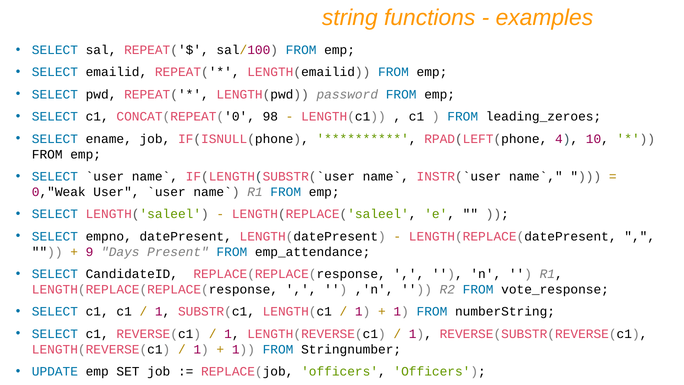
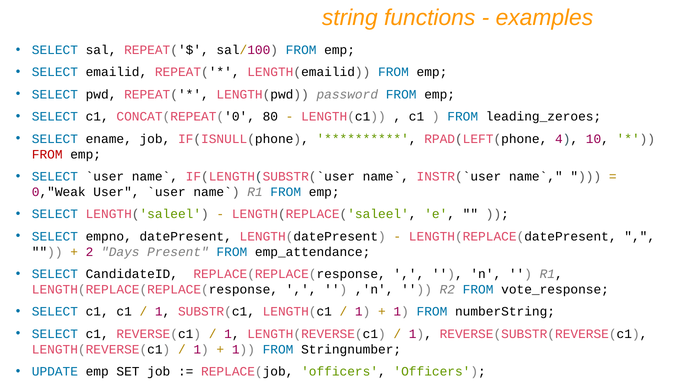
98: 98 -> 80 (270, 117)
FROM colour: black -> red (47, 154)
9: 9 -> 2 (90, 252)
